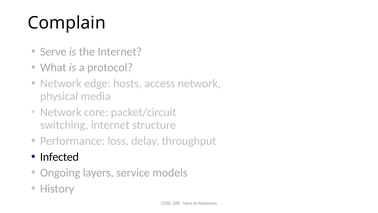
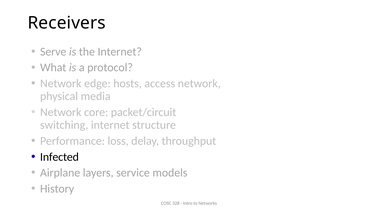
Complain: Complain -> Receivers (67, 23)
Ongoing: Ongoing -> Airplane (60, 173)
